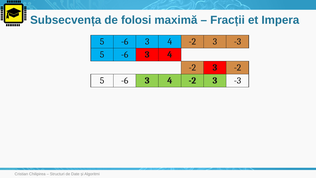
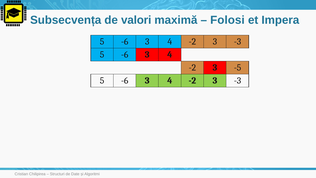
folosi: folosi -> valori (136, 20)
Fracții: Fracții -> Folosi (227, 20)
3 -2: -2 -> -5 (238, 68)
